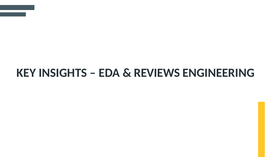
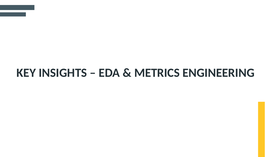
REVIEWS: REVIEWS -> METRICS (157, 73)
